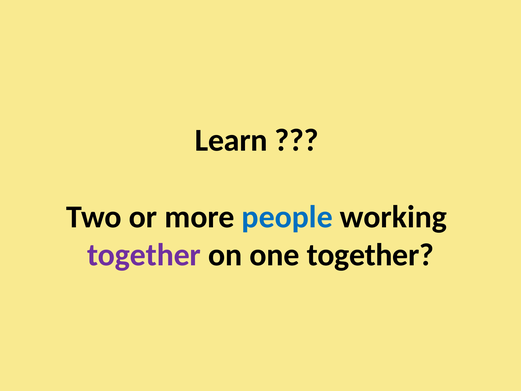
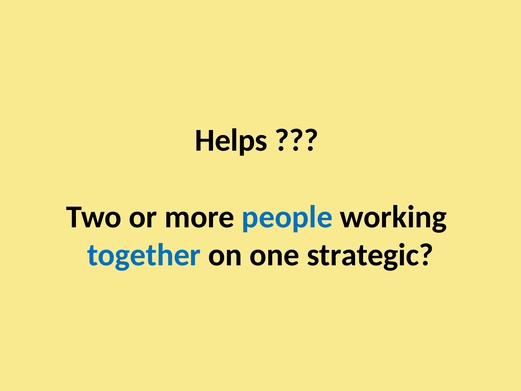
Learn: Learn -> Helps (231, 140)
together colour: purple -> blue (144, 255)
one together: together -> strategic (370, 255)
